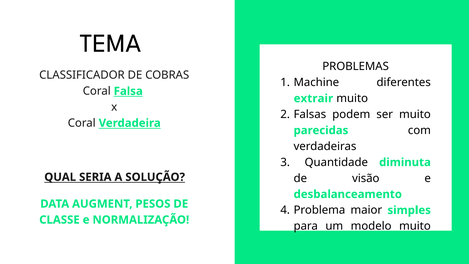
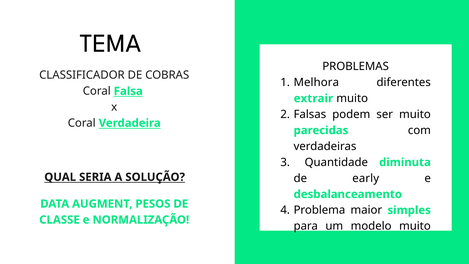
Machine: Machine -> Melhora (316, 82)
visão: visão -> early (366, 178)
